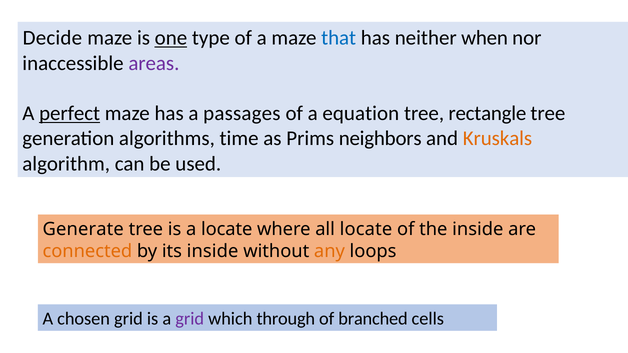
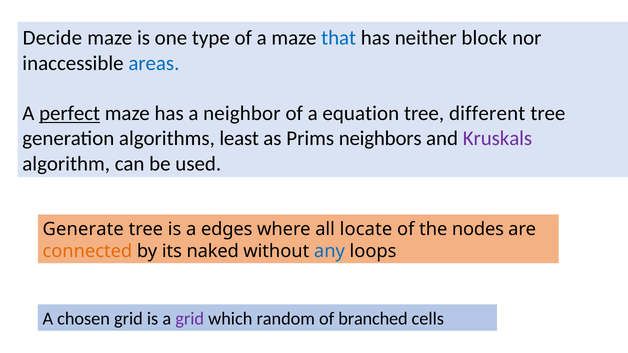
one underline: present -> none (171, 38)
when: when -> block (484, 38)
areas colour: purple -> blue (154, 63)
passages: passages -> neighbor (242, 113)
rectangle: rectangle -> different (487, 113)
time: time -> least (239, 139)
Kruskals colour: orange -> purple (497, 139)
a locate: locate -> edges (227, 229)
the inside: inside -> nodes (478, 229)
its inside: inside -> naked (213, 251)
any colour: orange -> blue (329, 251)
through: through -> random (286, 319)
